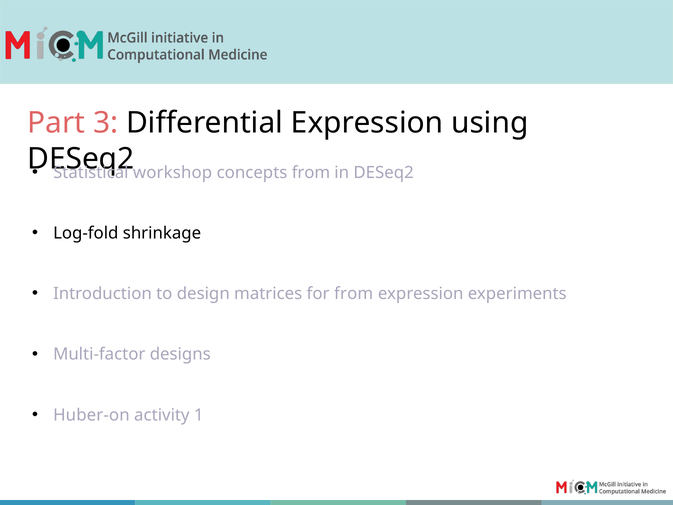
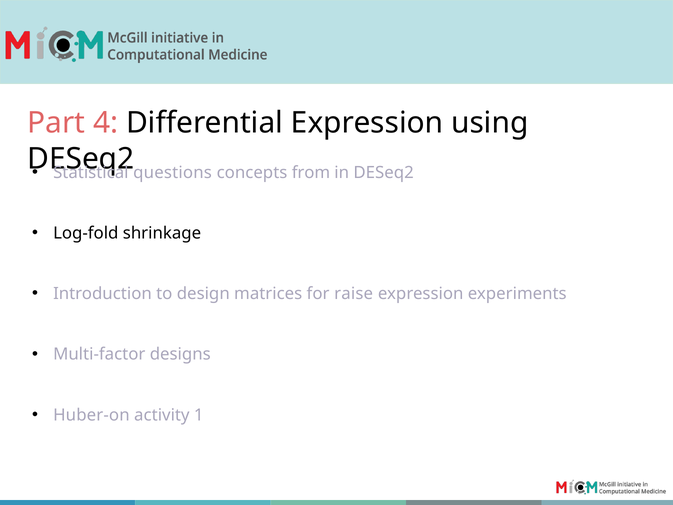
3: 3 -> 4 (106, 123)
workshop: workshop -> questions (173, 173)
for from: from -> raise (354, 294)
